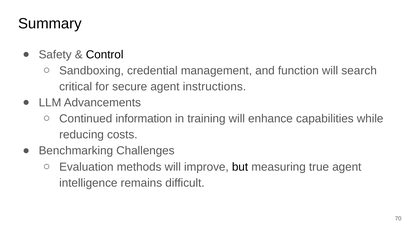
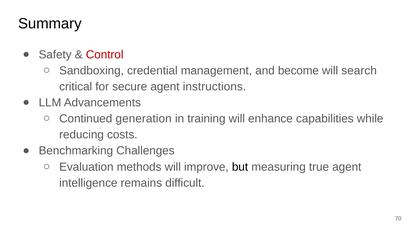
Control colour: black -> red (105, 55)
function: function -> become (298, 71)
information: information -> generation (144, 119)
